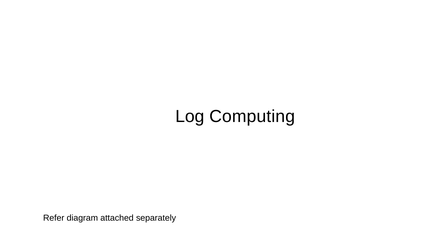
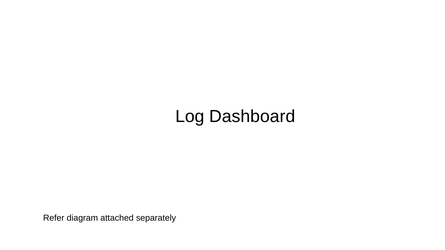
Computing: Computing -> Dashboard (252, 117)
